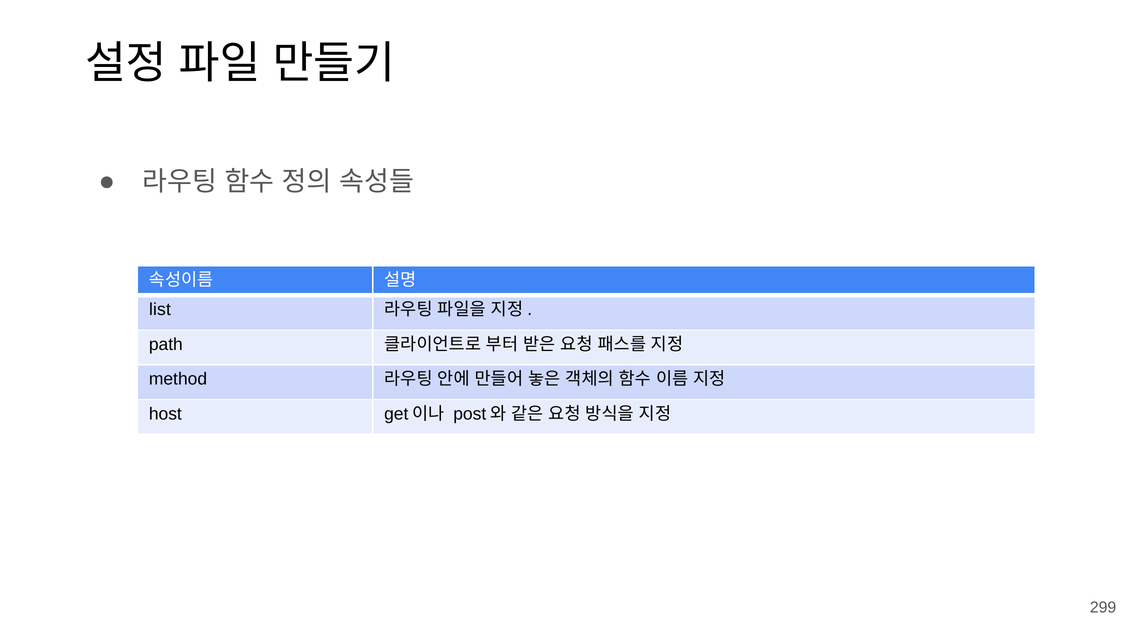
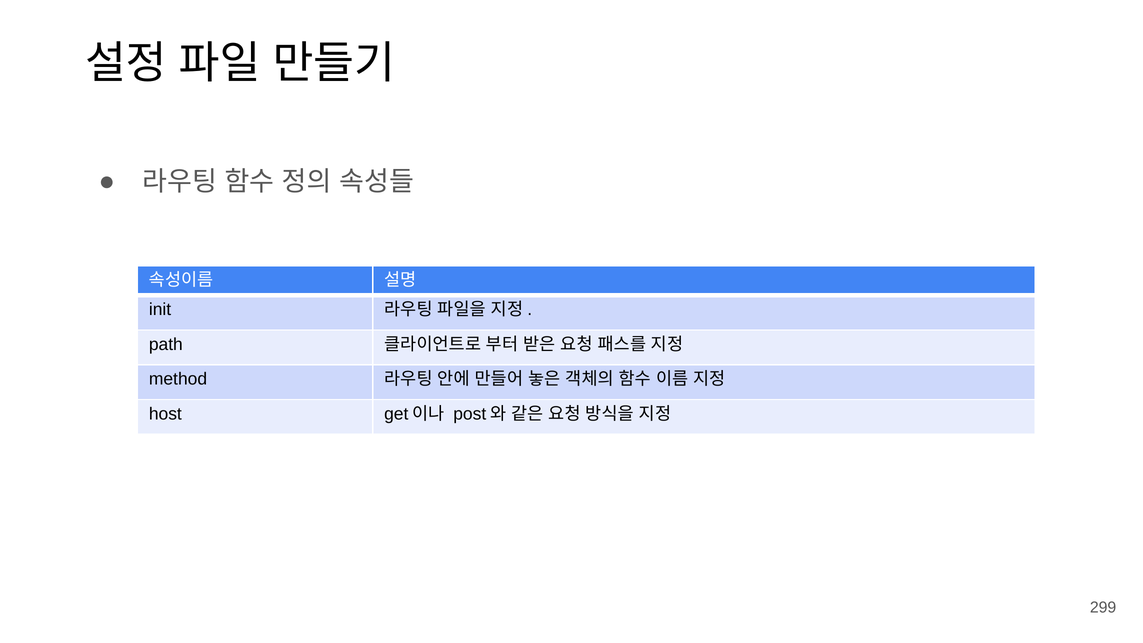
list: list -> init (160, 310)
